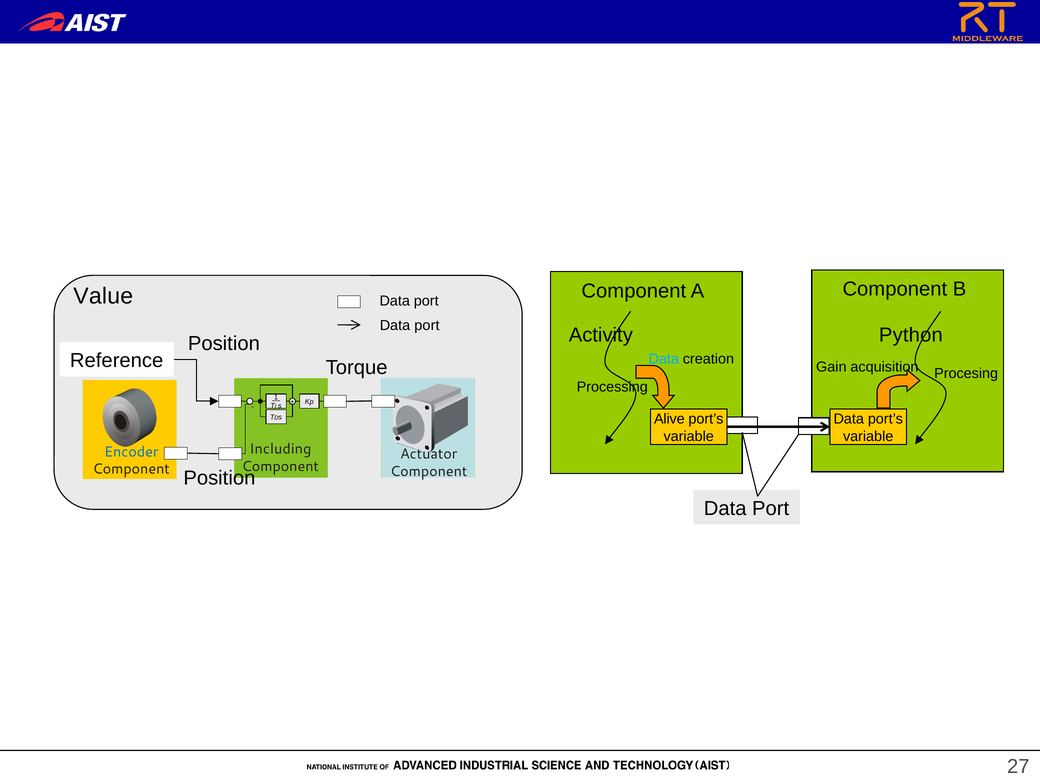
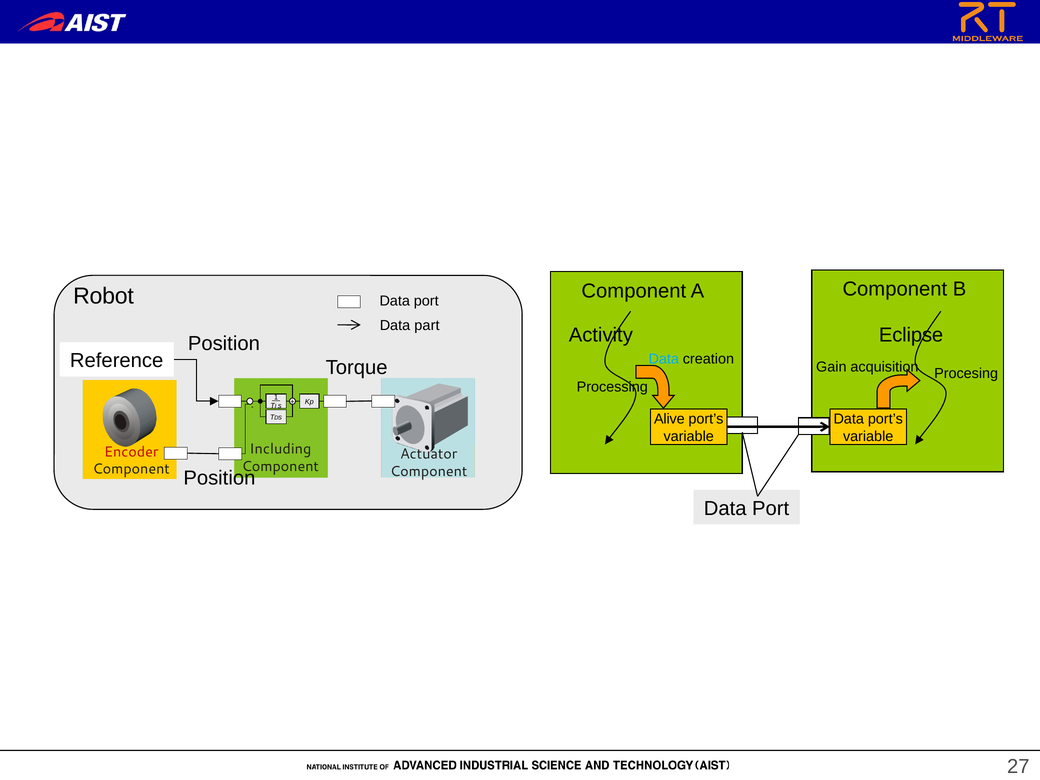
Value: Value -> Robot (103, 296)
port: port -> part (427, 325)
Python: Python -> Eclipse (911, 335)
Encoder colour: blue -> red (131, 452)
